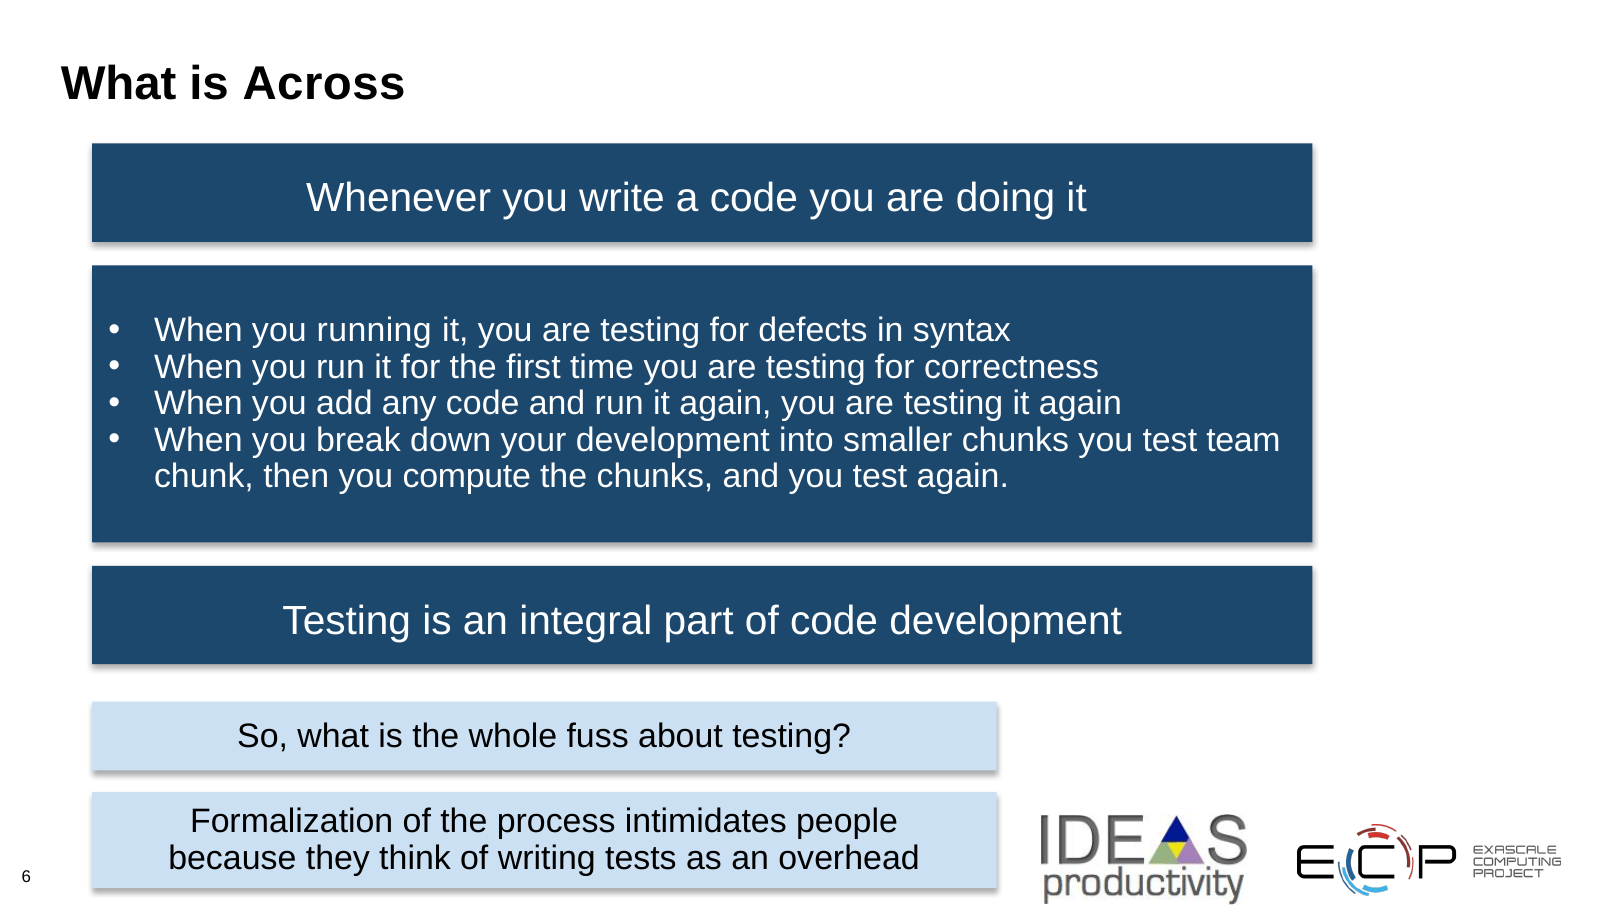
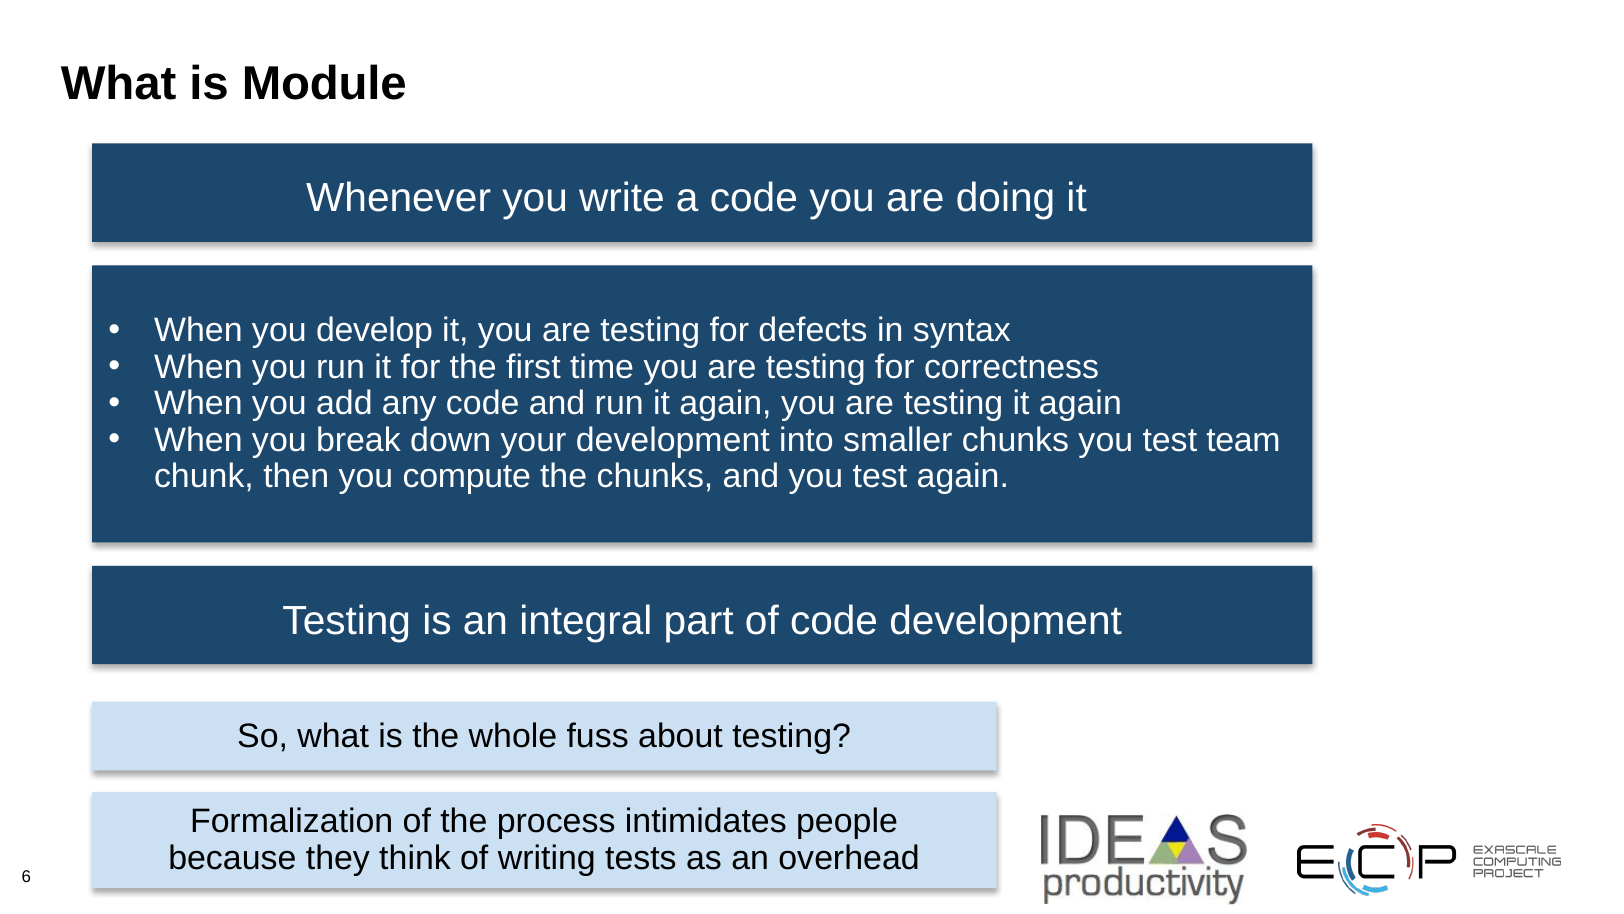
Across: Across -> Module (324, 84)
running: running -> develop (375, 330)
